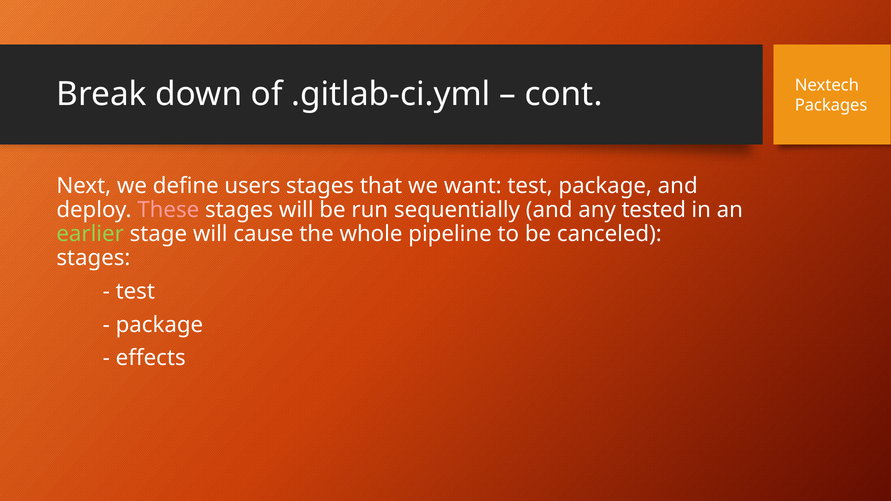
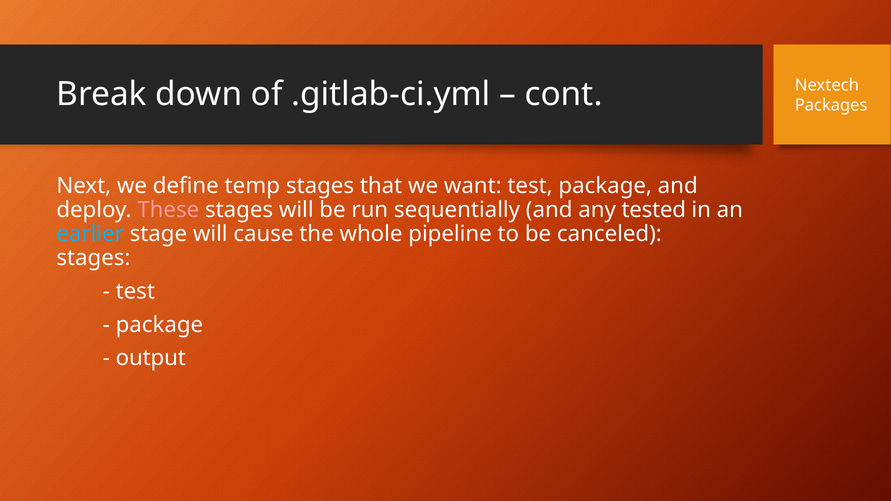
users: users -> temp (252, 186)
earlier colour: light green -> light blue (90, 234)
effects: effects -> output (151, 358)
